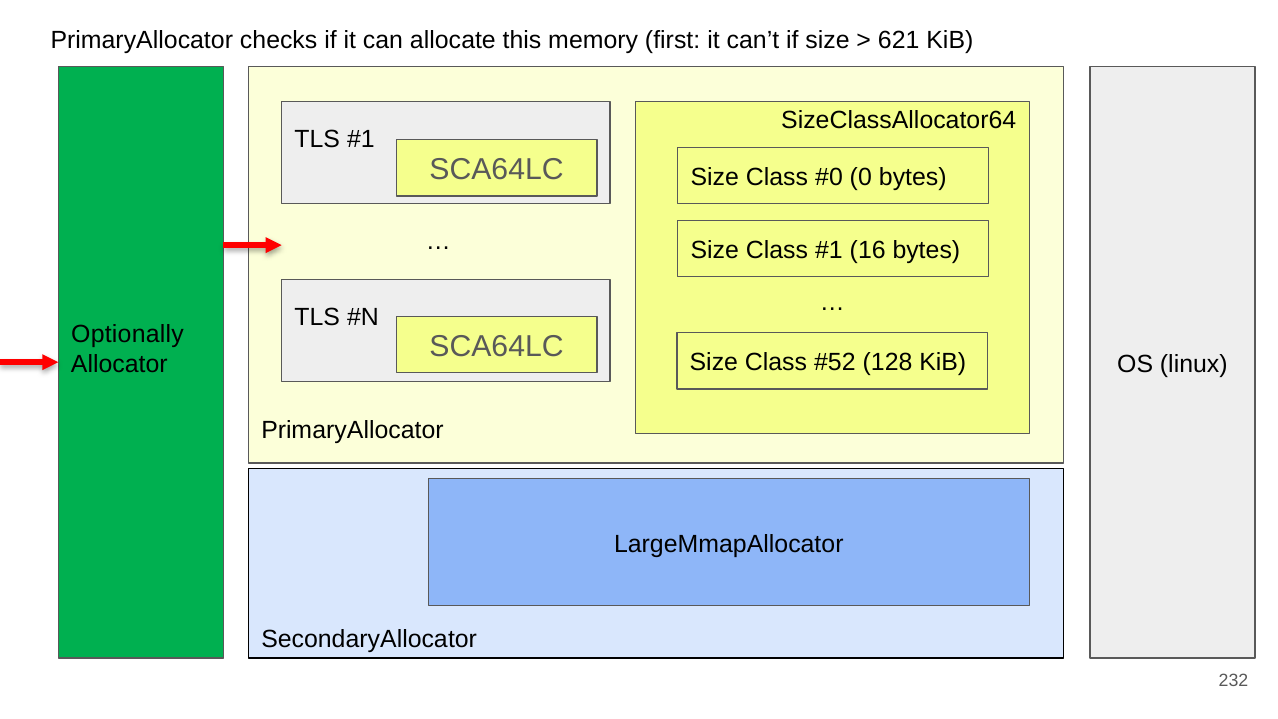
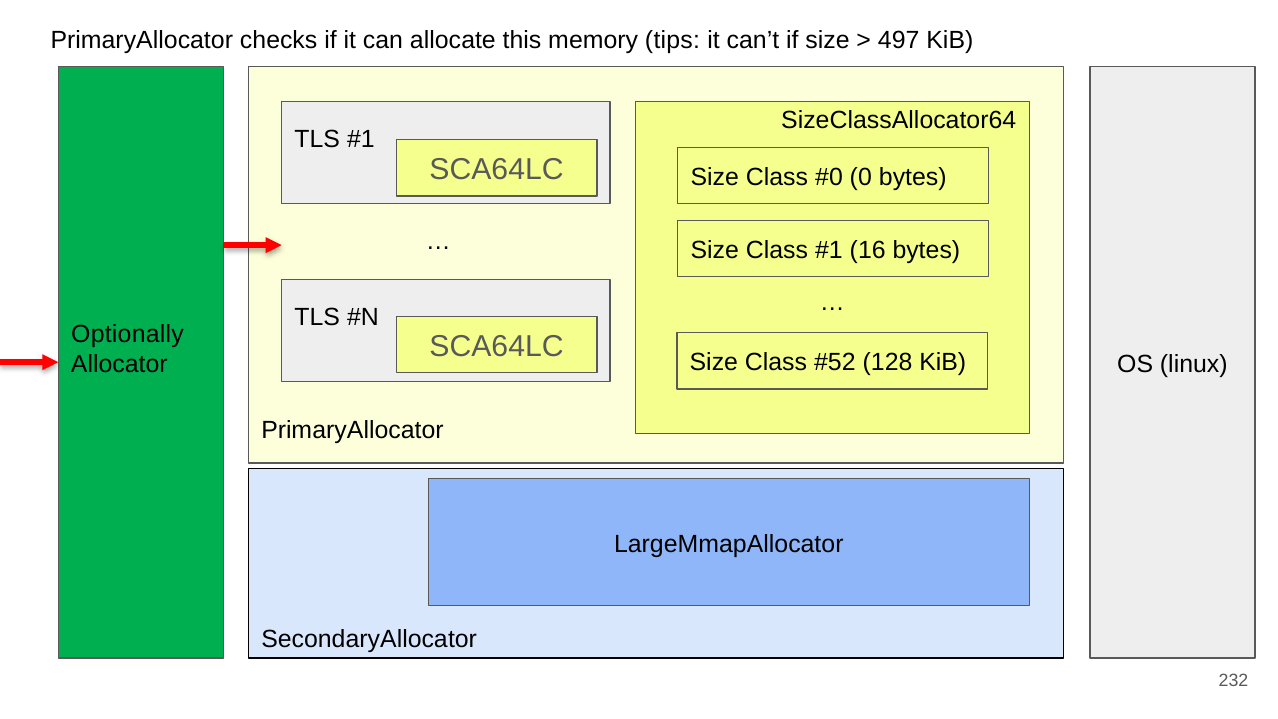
first: first -> tips (673, 40)
621: 621 -> 497 (899, 40)
